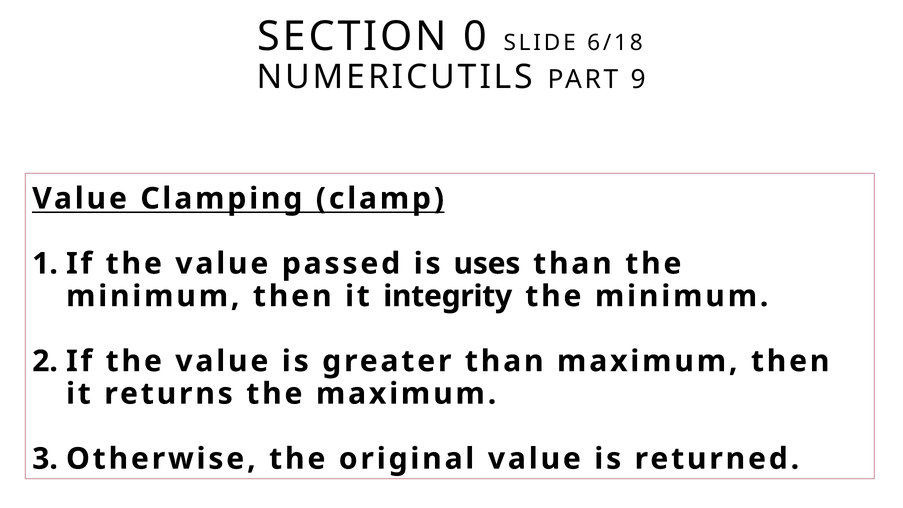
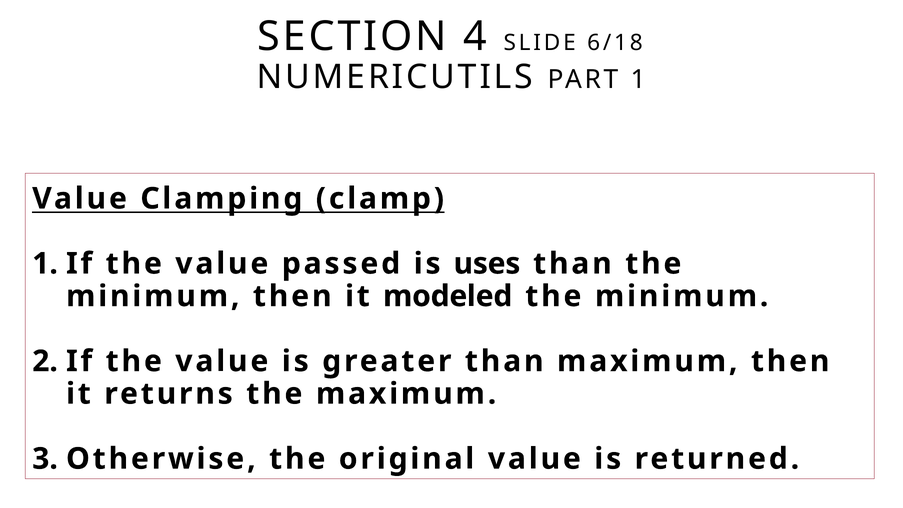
0: 0 -> 4 (475, 37)
PART 9: 9 -> 1 (638, 80)
integrity: integrity -> modeled (448, 296)
